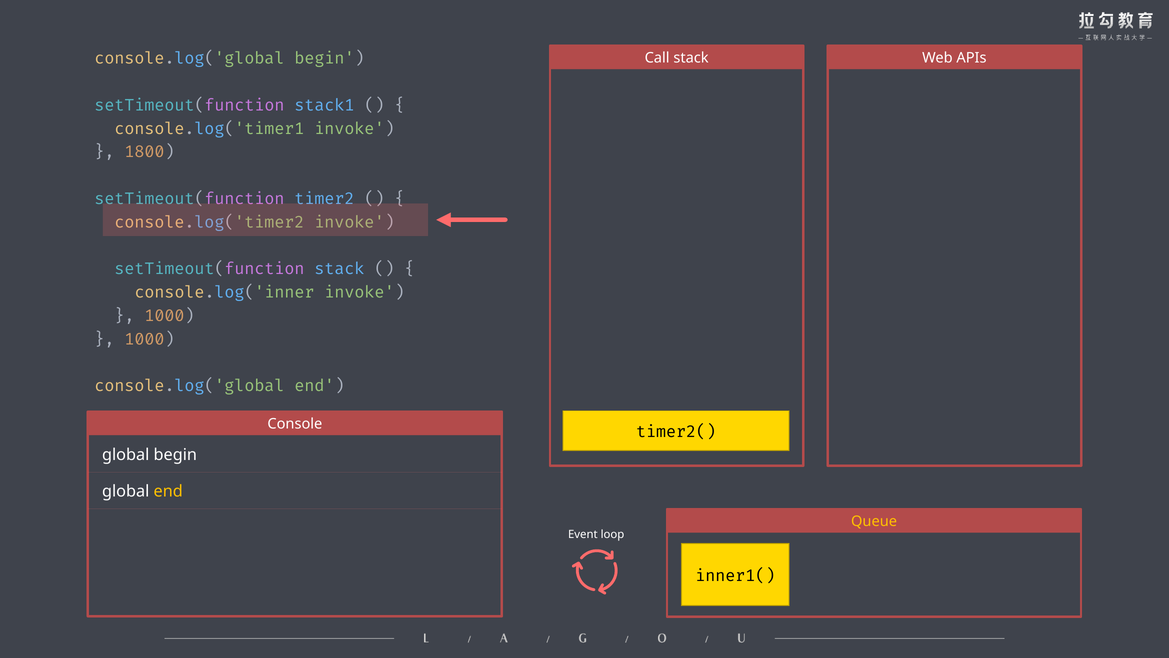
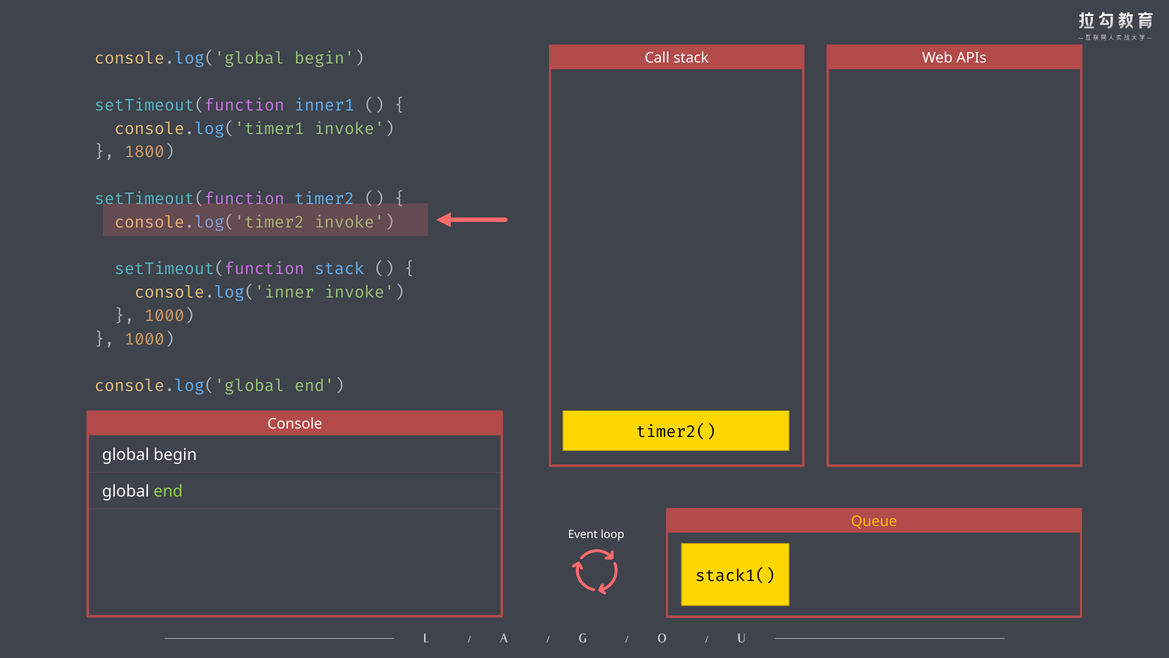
stack1: stack1 -> inner1 (324, 105)
end colour: yellow -> light green (168, 491)
inner1(: inner1( -> stack1( (735, 575)
